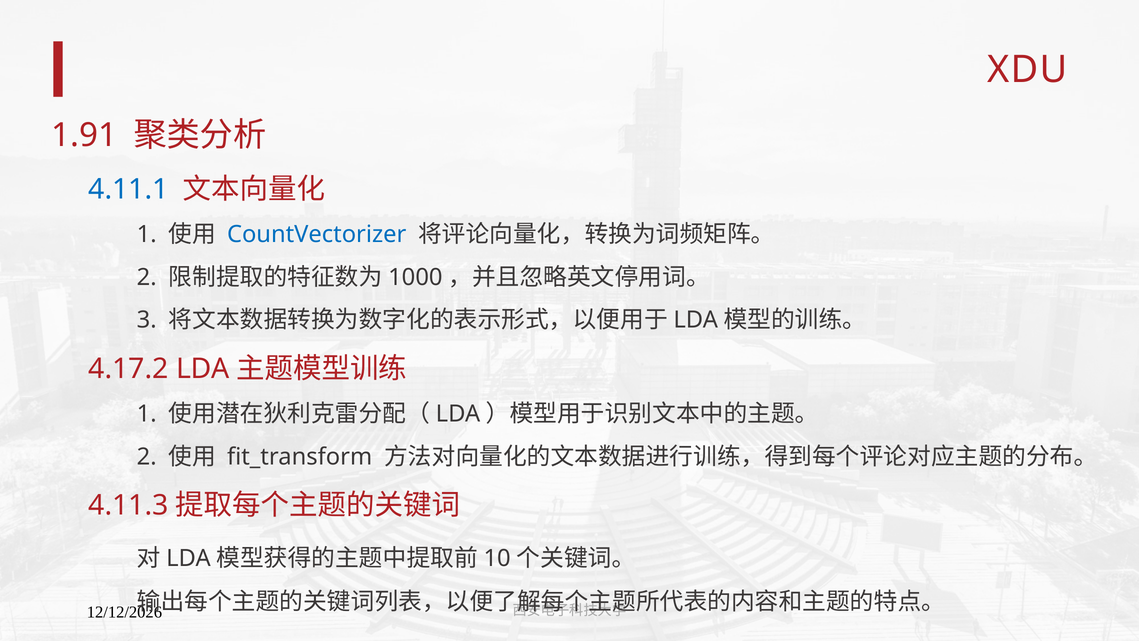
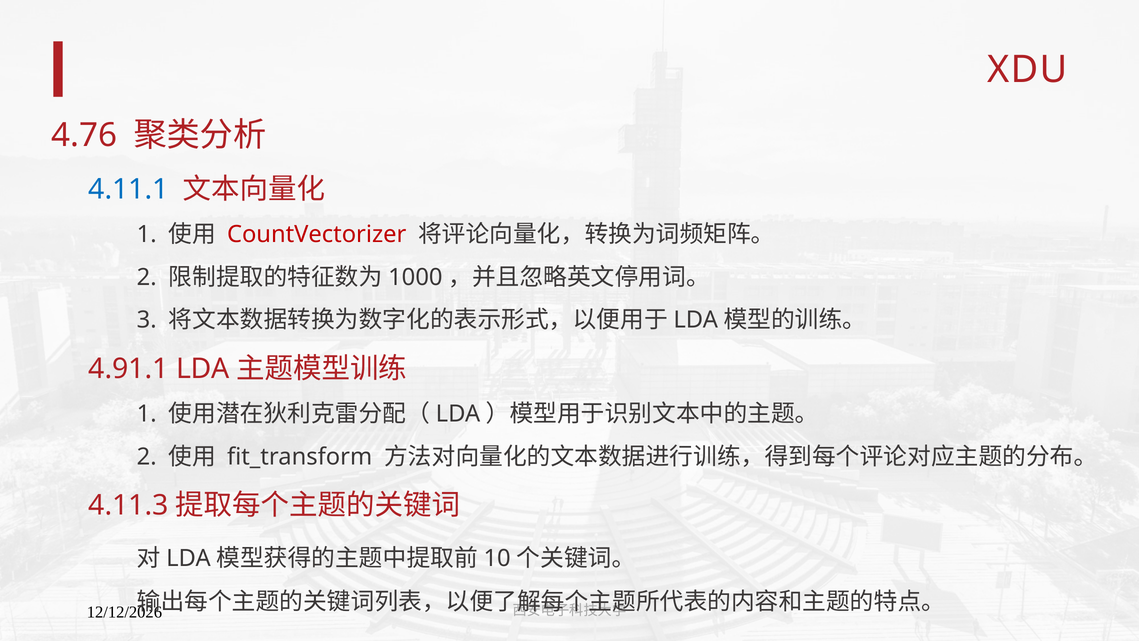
1.91: 1.91 -> 4.76 (84, 135)
CountVectorizer colour: blue -> red (317, 234)
4.17.2: 4.17.2 -> 4.91.1 (129, 369)
